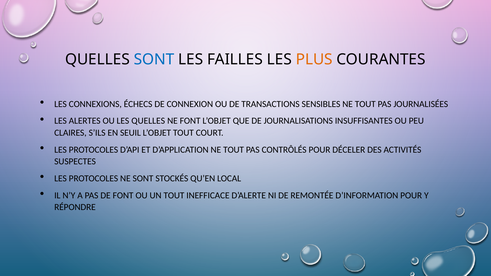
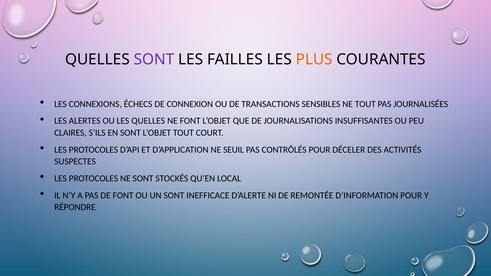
SONT colour: blue -> purple (154, 59)
EN SEUIL: SEUIL -> SONT (130, 133)
D’APPLICATION NE TOUT: TOUT -> SEUIL (234, 150)
UN TOUT: TOUT -> SONT (174, 195)
